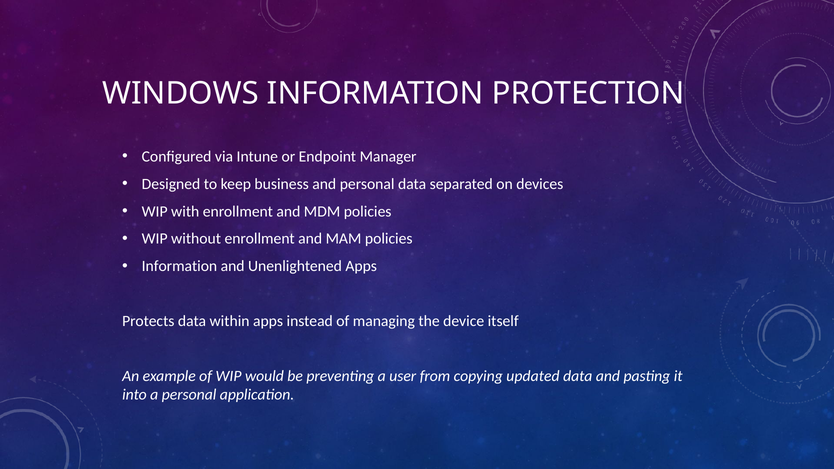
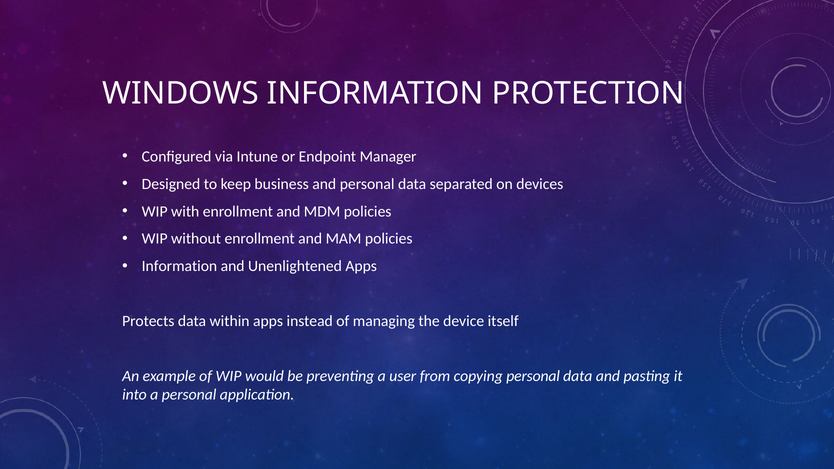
copying updated: updated -> personal (533, 376)
